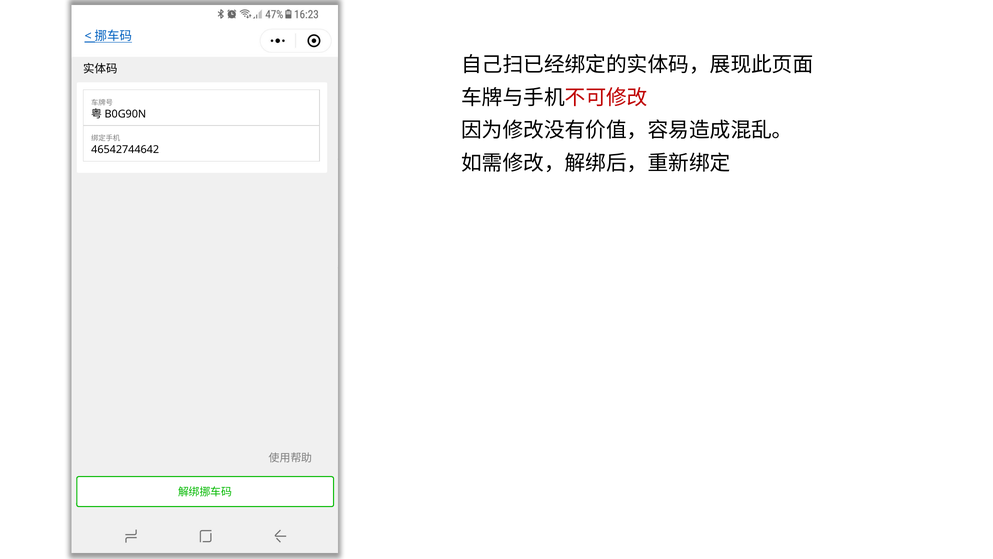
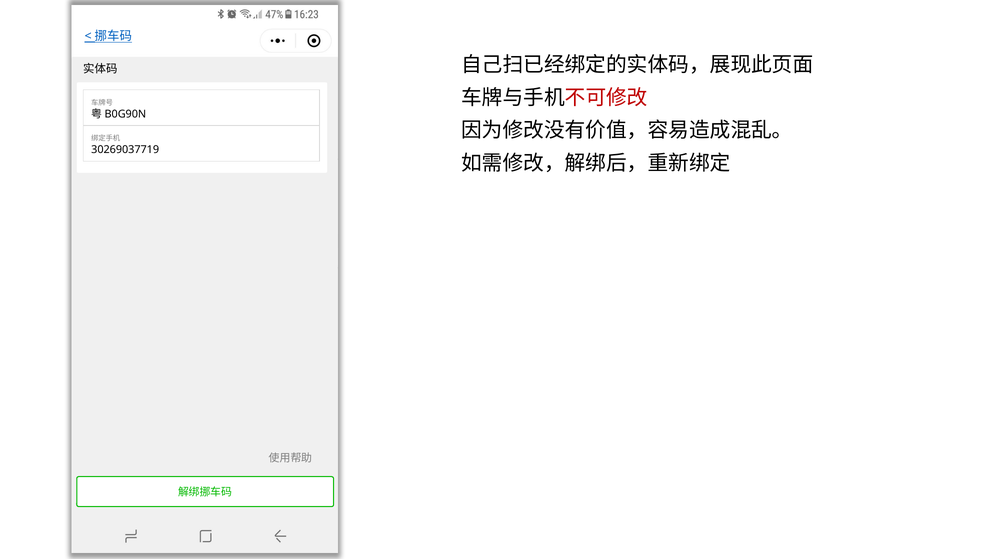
46542744642: 46542744642 -> 30269037719 (125, 150)
